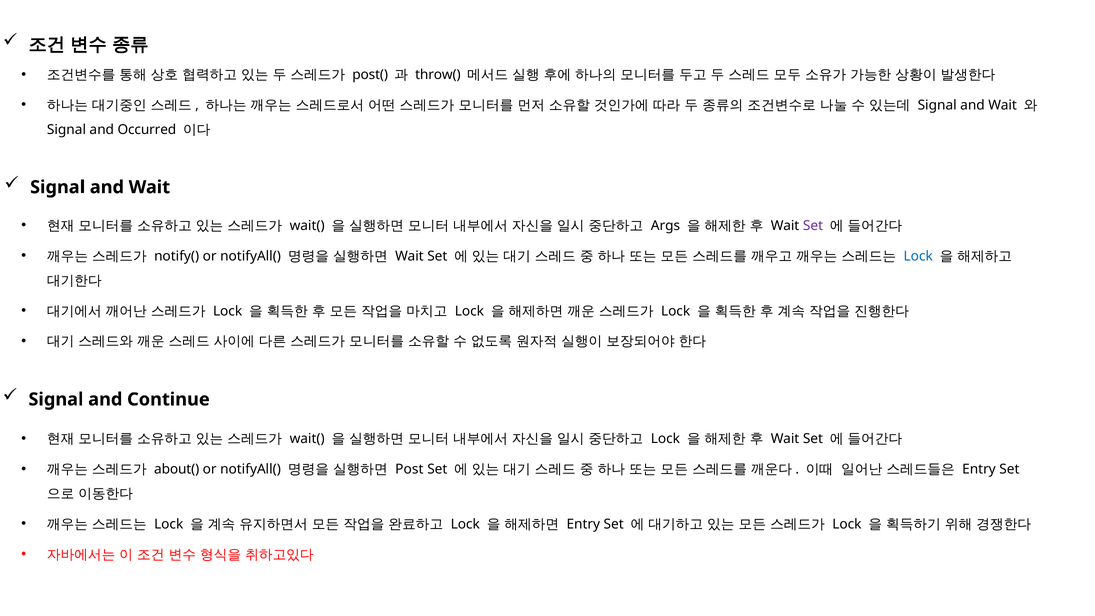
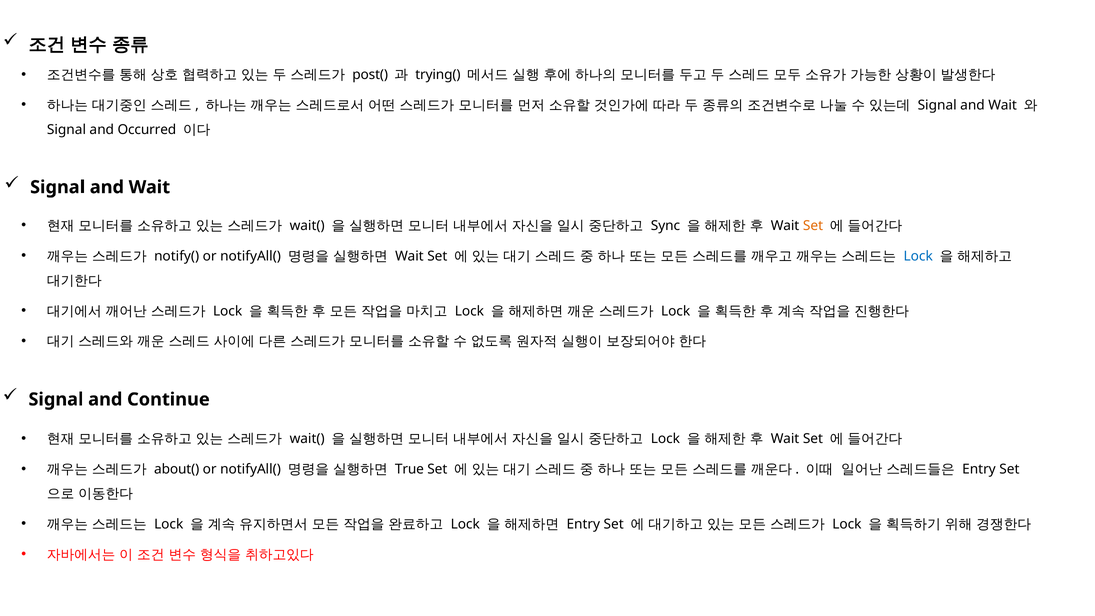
throw(: throw( -> trying( (438, 75)
Args: Args -> Sync (665, 226)
Set colour: purple -> orange (813, 226)
Post: Post -> True (409, 469)
